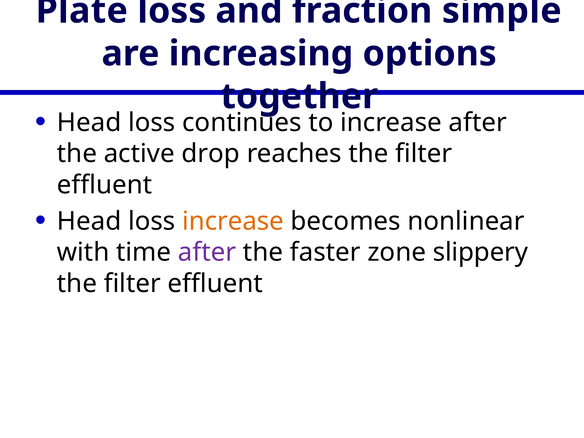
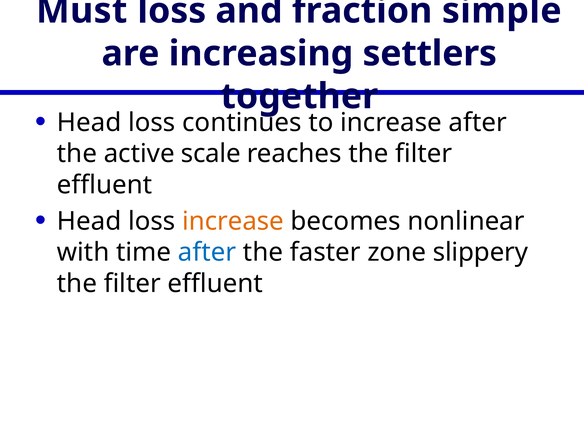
Plate: Plate -> Must (82, 11)
options: options -> settlers (430, 54)
drop: drop -> scale (211, 154)
after colour: purple -> blue (207, 252)
